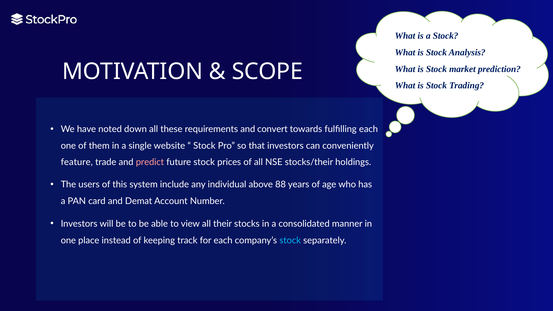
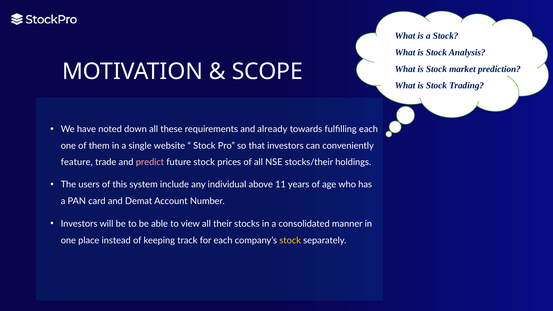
convert: convert -> already (272, 129)
88: 88 -> 11 (281, 185)
stock colour: light blue -> yellow (290, 240)
